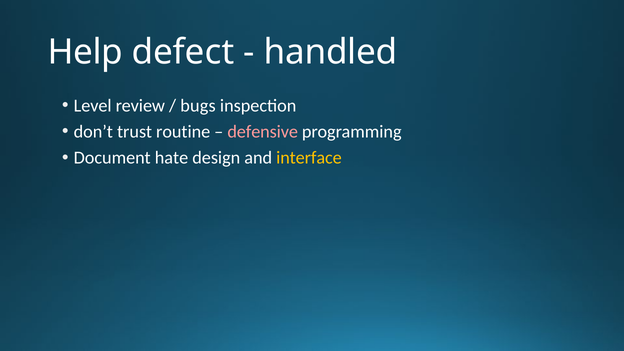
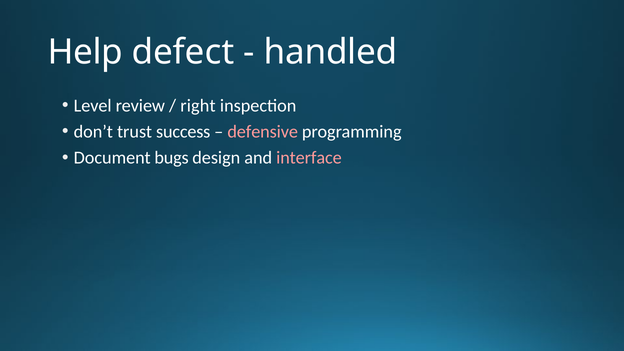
bugs: bugs -> right (198, 106)
routine: routine -> success (183, 132)
hate: hate -> bugs (172, 158)
interface colour: yellow -> pink (309, 158)
